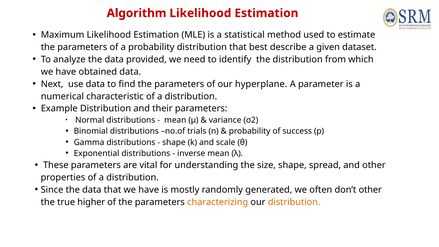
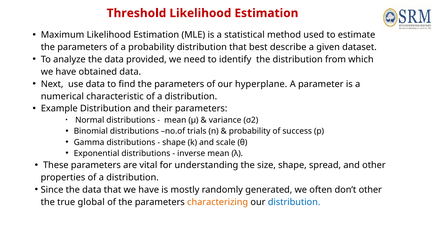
Algorithm: Algorithm -> Threshold (136, 13)
higher: higher -> global (91, 202)
distribution colour: orange -> blue (294, 202)
